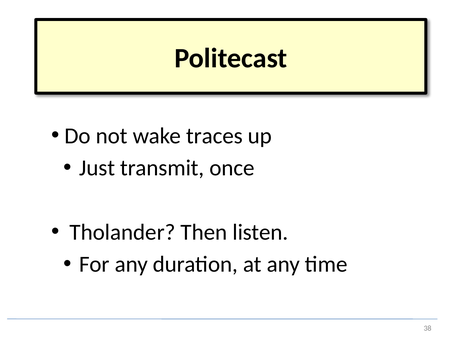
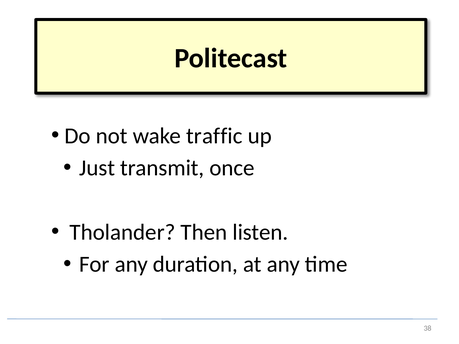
traces: traces -> traffic (214, 136)
